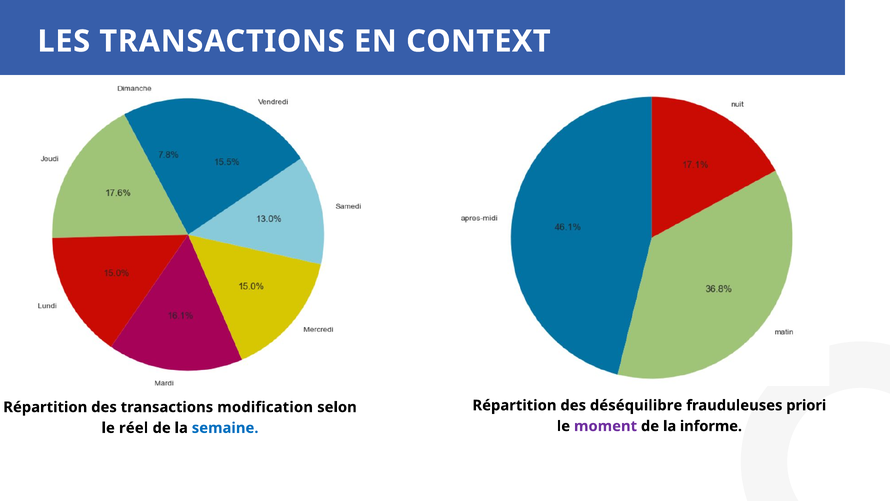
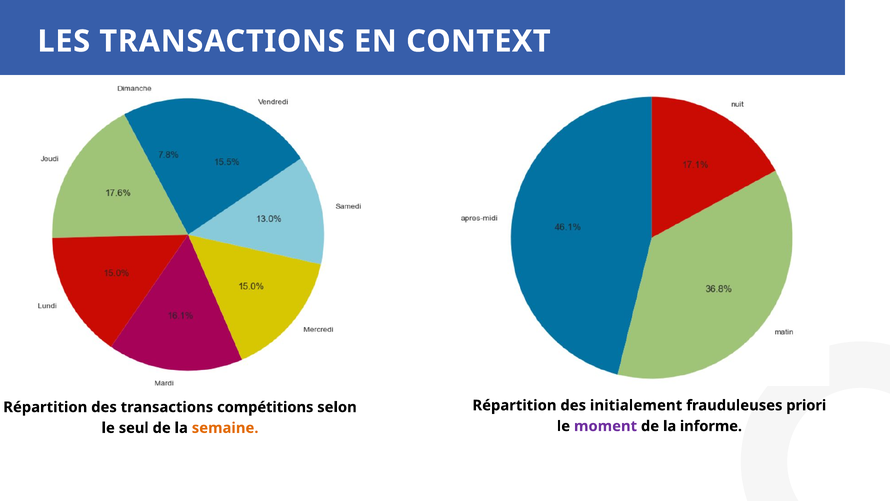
déséquilibre: déséquilibre -> initialement (636, 405)
modification: modification -> compétitions (265, 407)
réel: réel -> seul (134, 428)
semaine colour: blue -> orange (225, 428)
